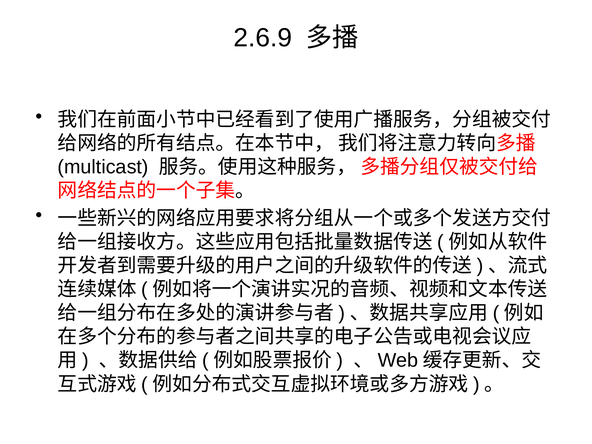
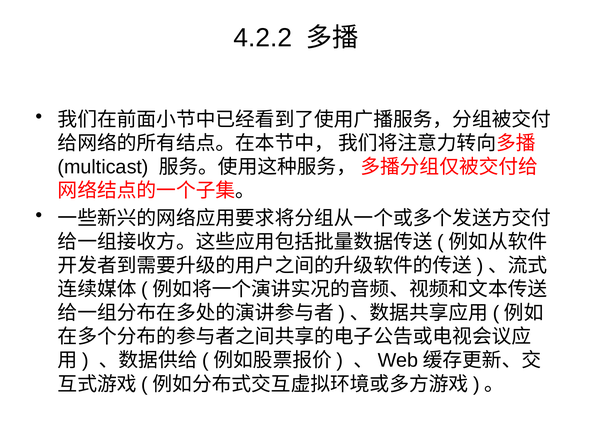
2.6.9: 2.6.9 -> 4.2.2 (263, 38)
